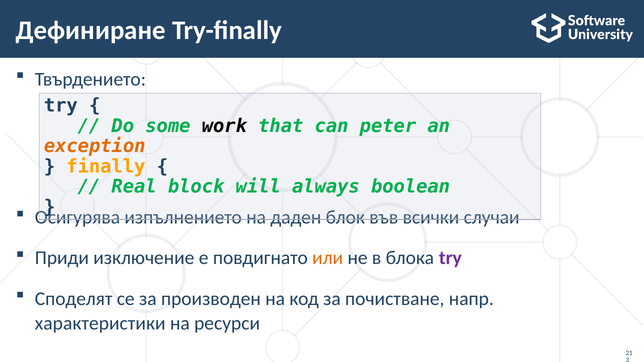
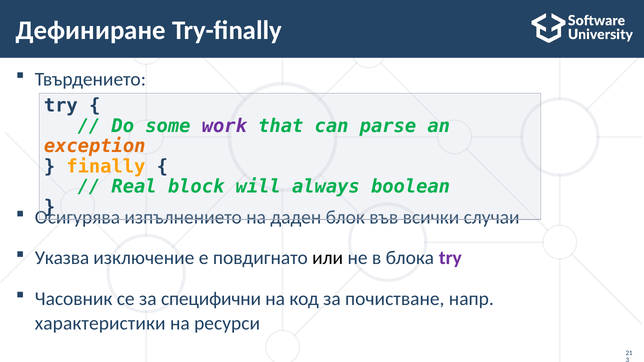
work colour: black -> purple (224, 126)
peter: peter -> parse (388, 126)
Приди: Приди -> Указва (62, 258)
или colour: orange -> black (328, 258)
Споделят: Споделят -> Часовник (74, 299)
производен: производен -> специфични (211, 299)
